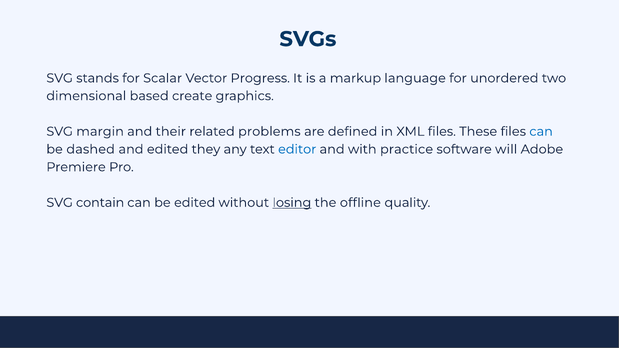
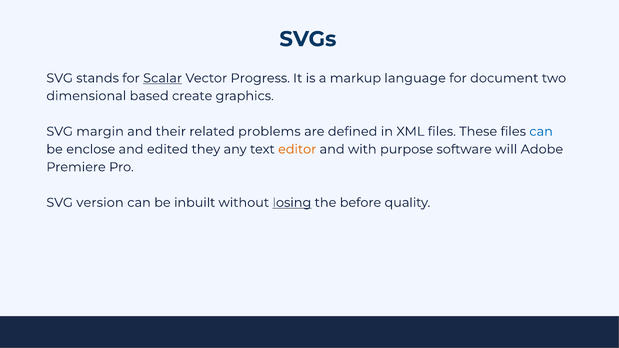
Scalar underline: none -> present (163, 78)
unordered: unordered -> document (504, 78)
dashed: dashed -> enclose (91, 149)
editor colour: blue -> orange (297, 149)
practice: practice -> purpose (407, 149)
contain: contain -> version (100, 203)
be edited: edited -> inbuilt (195, 203)
offline: offline -> before (360, 203)
